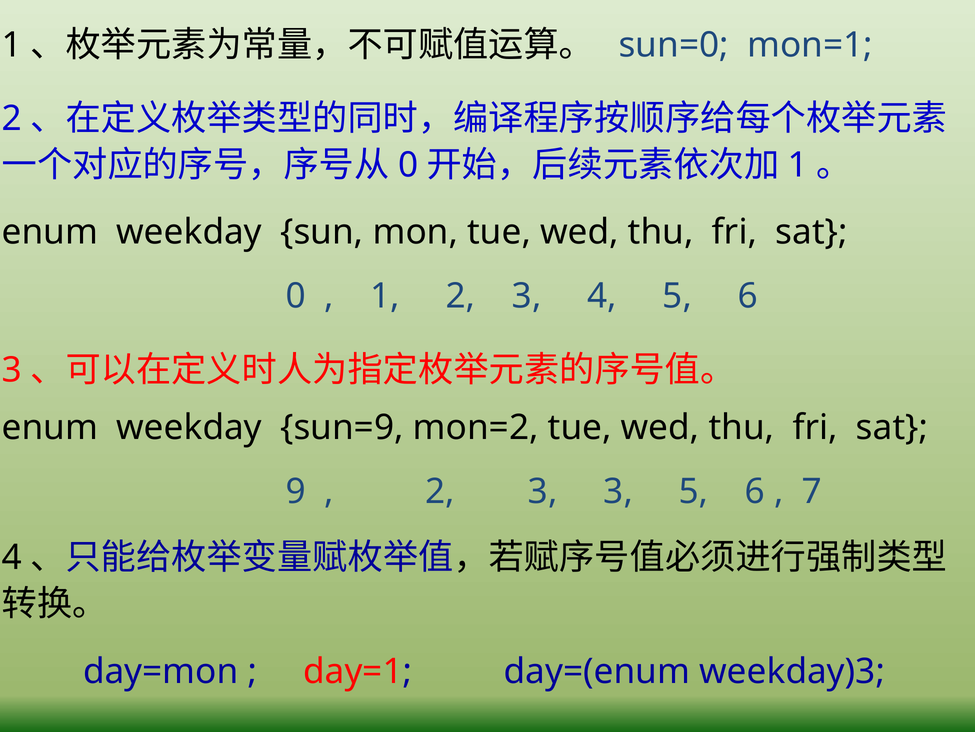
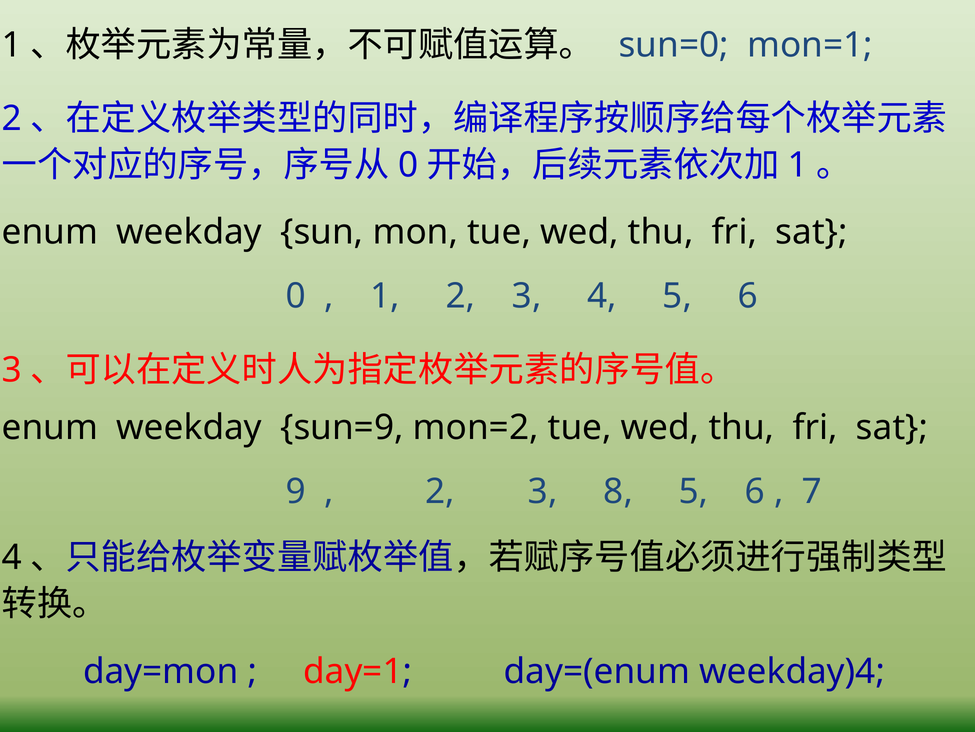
3 3: 3 -> 8 (618, 491)
weekday)3: weekday)3 -> weekday)4 (792, 671)
